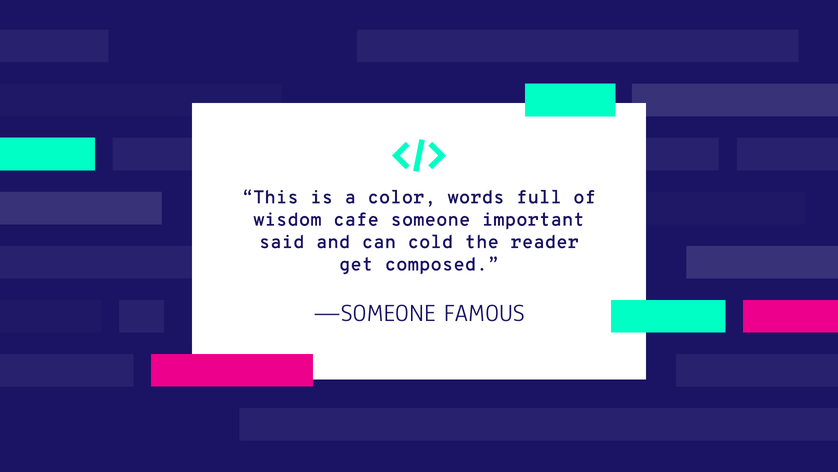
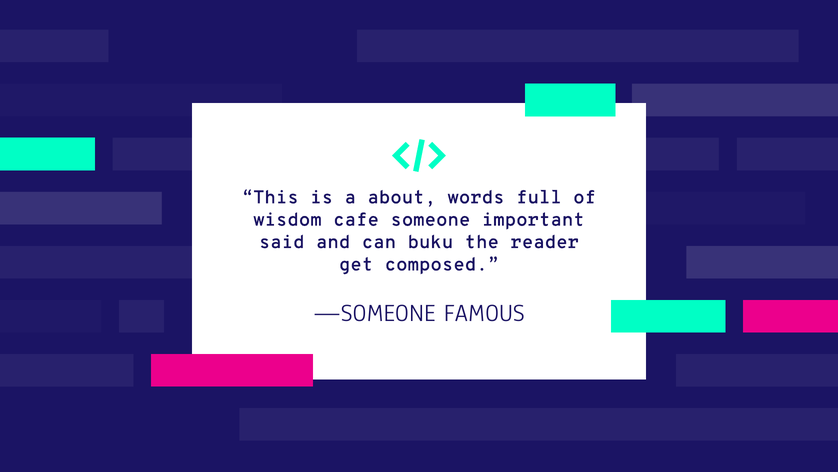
color: color -> about (402, 197)
cold: cold -> buku (430, 242)
